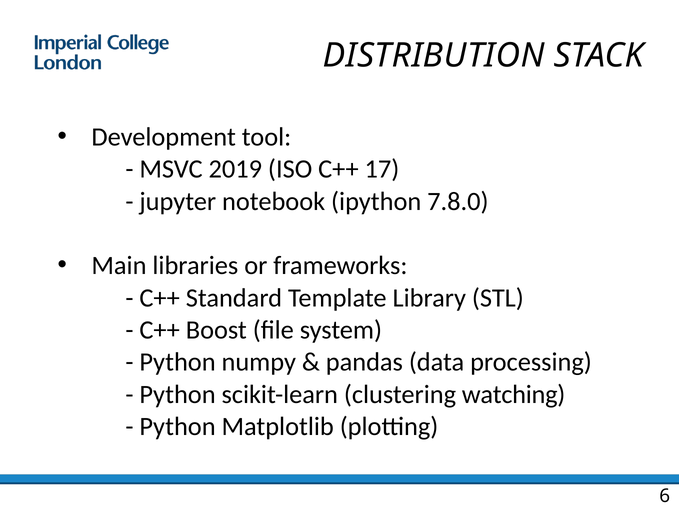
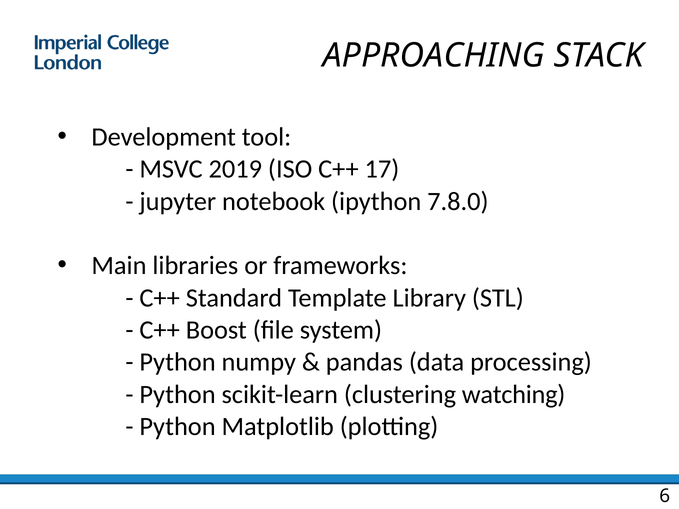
DISTRIBUTION: DISTRIBUTION -> APPROACHING (434, 55)
